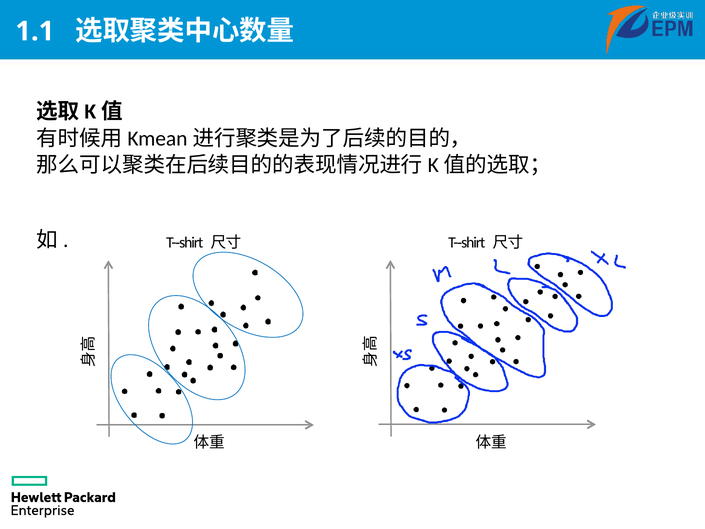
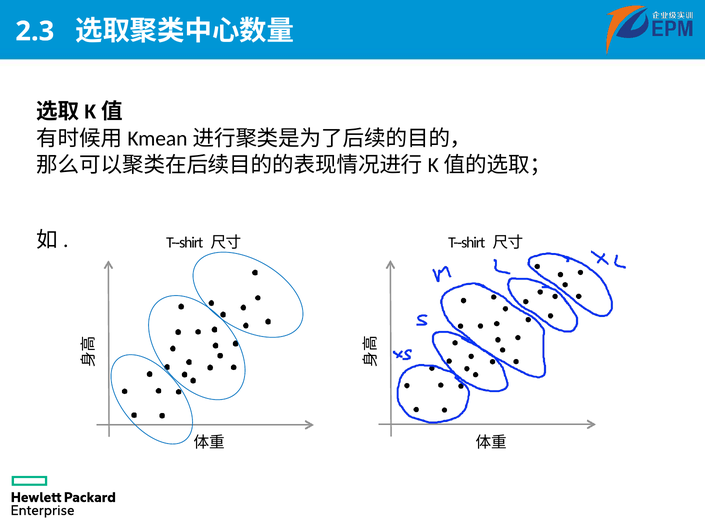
1.1: 1.1 -> 2.3 (35, 31)
